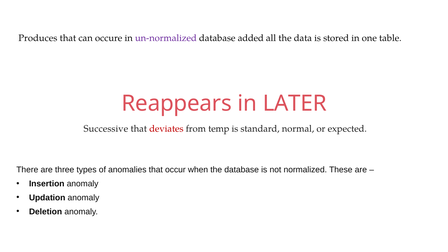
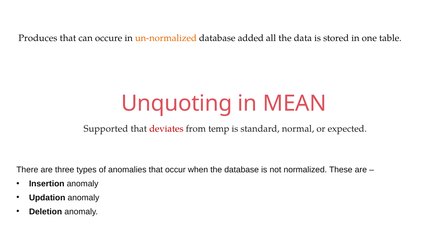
un-normalized colour: purple -> orange (166, 38)
Reappears: Reappears -> Unquoting (177, 103)
LATER: LATER -> MEAN (295, 103)
Successive: Successive -> Supported (106, 129)
